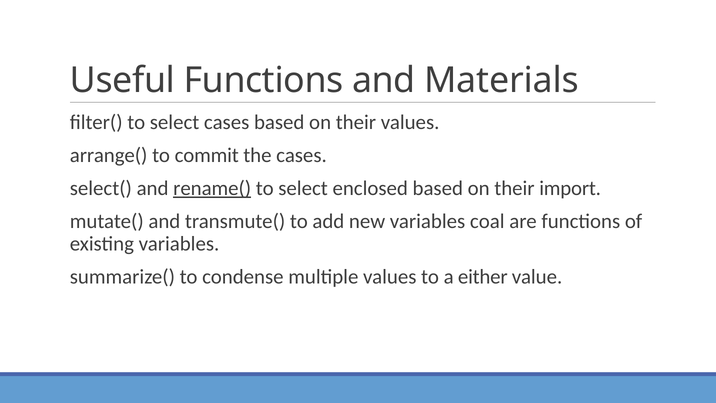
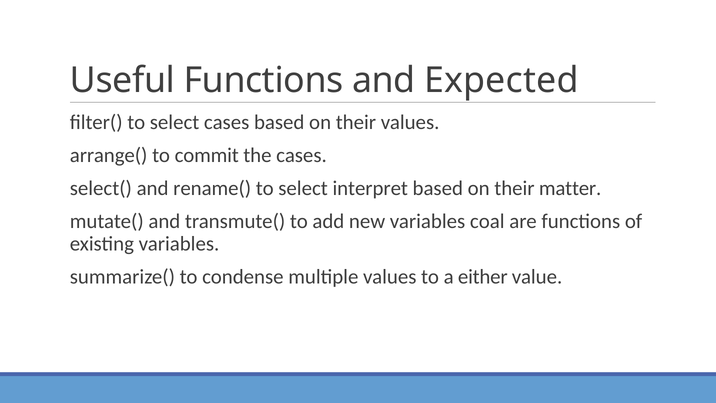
Materials: Materials -> Expected (501, 80)
rename( underline: present -> none (212, 188)
enclosed: enclosed -> interpret (370, 188)
import: import -> matter (570, 188)
